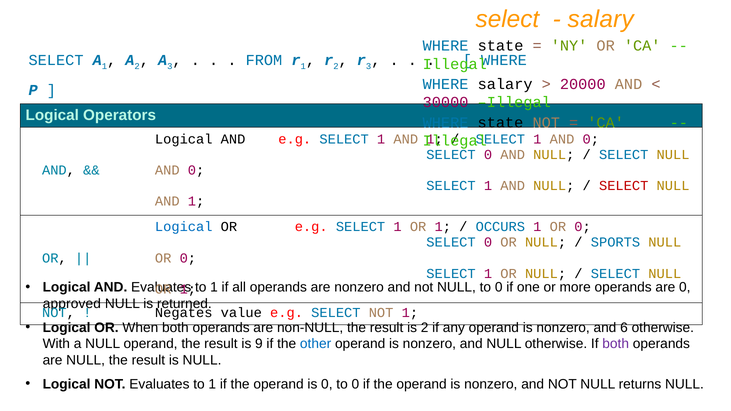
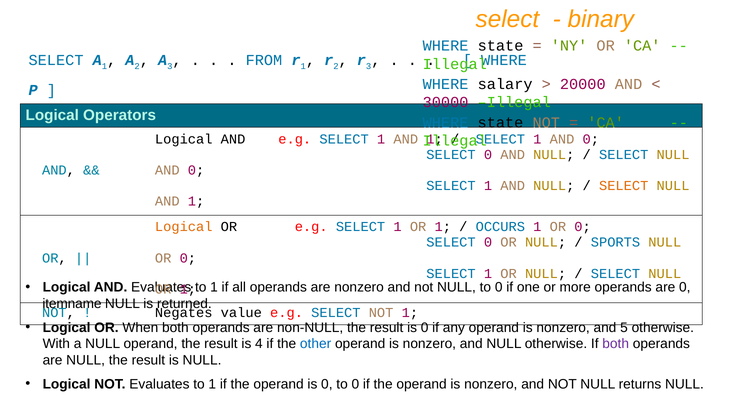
salary: salary -> binary (601, 19)
SELECT colour: red -> orange (624, 186)
Logical colour: blue -> orange (184, 227)
approved: approved -> itemname (72, 304)
result is 2: 2 -> 0 (425, 328)
6: 6 -> 5 (624, 328)
9: 9 -> 4 (259, 344)
